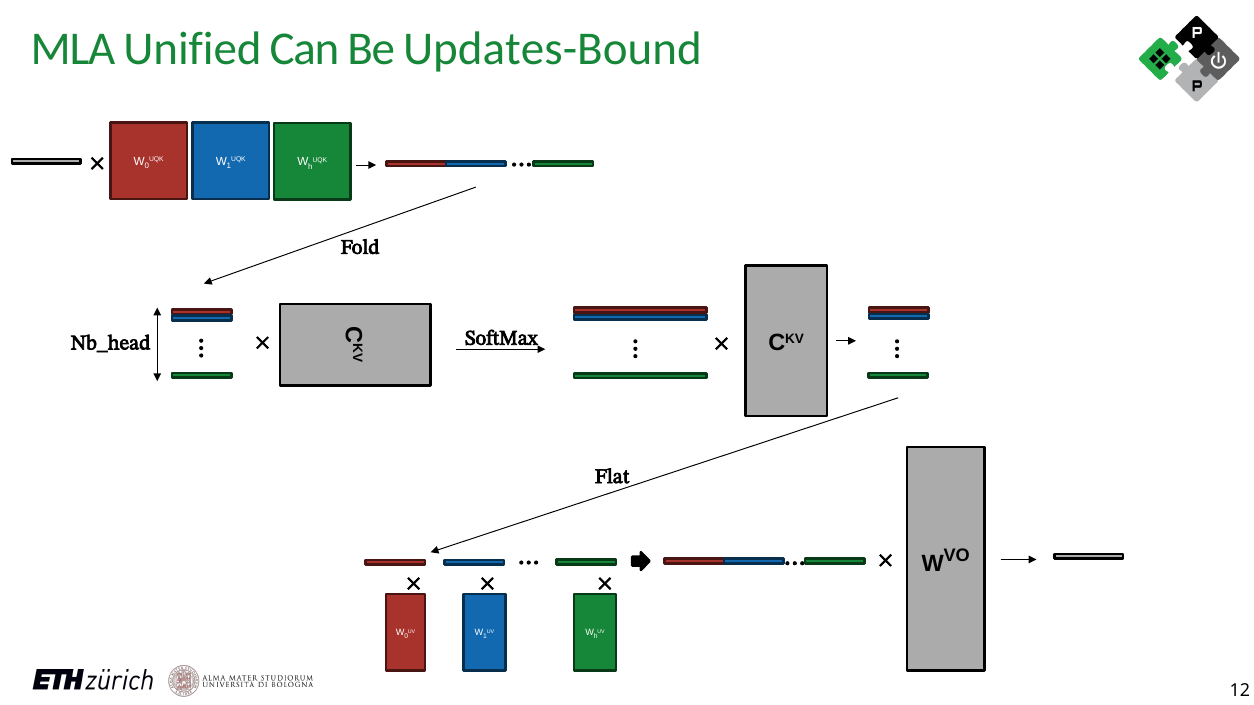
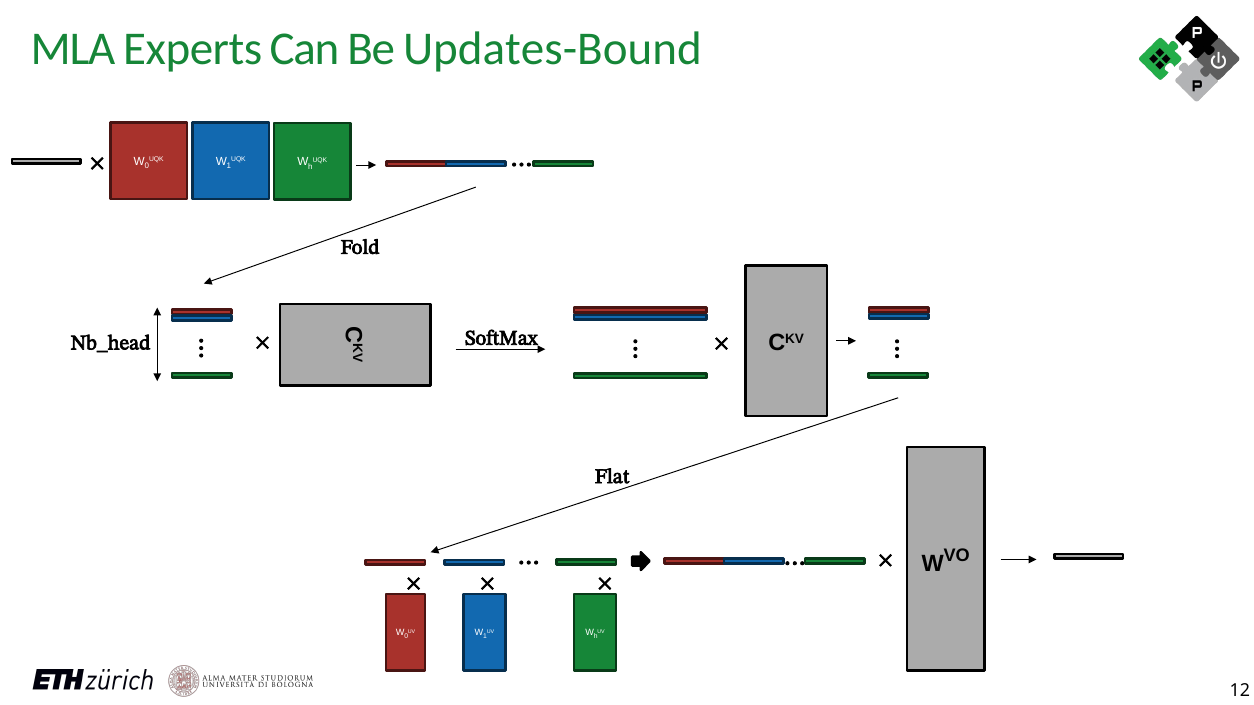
Unified: Unified -> Experts (193, 49)
